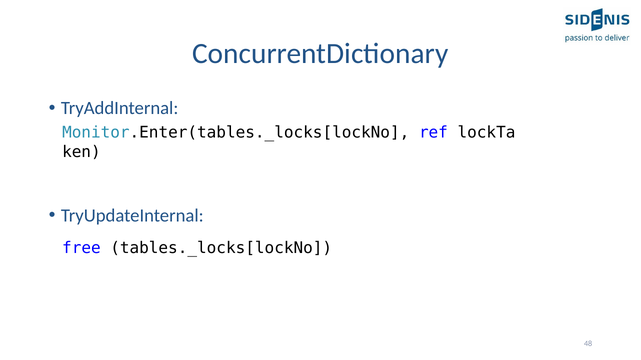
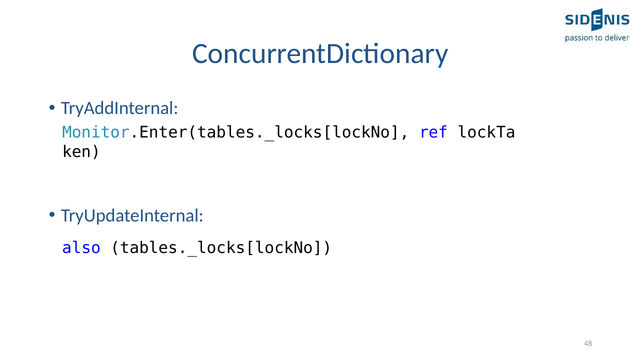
free: free -> also (81, 248)
